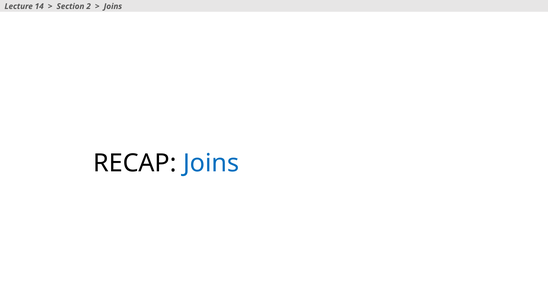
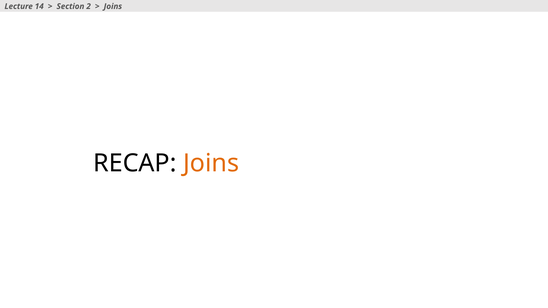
Joins colour: blue -> orange (211, 163)
